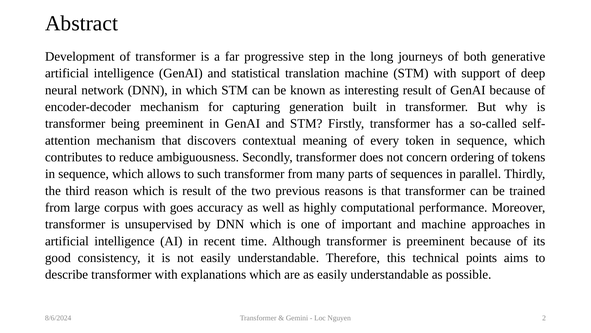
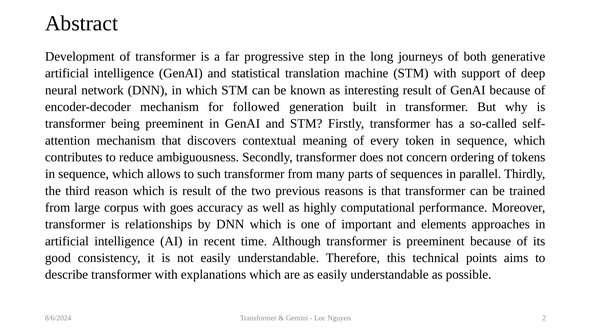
capturing: capturing -> followed (256, 107)
unsupervised: unsupervised -> relationships (159, 224)
and machine: machine -> elements (444, 224)
